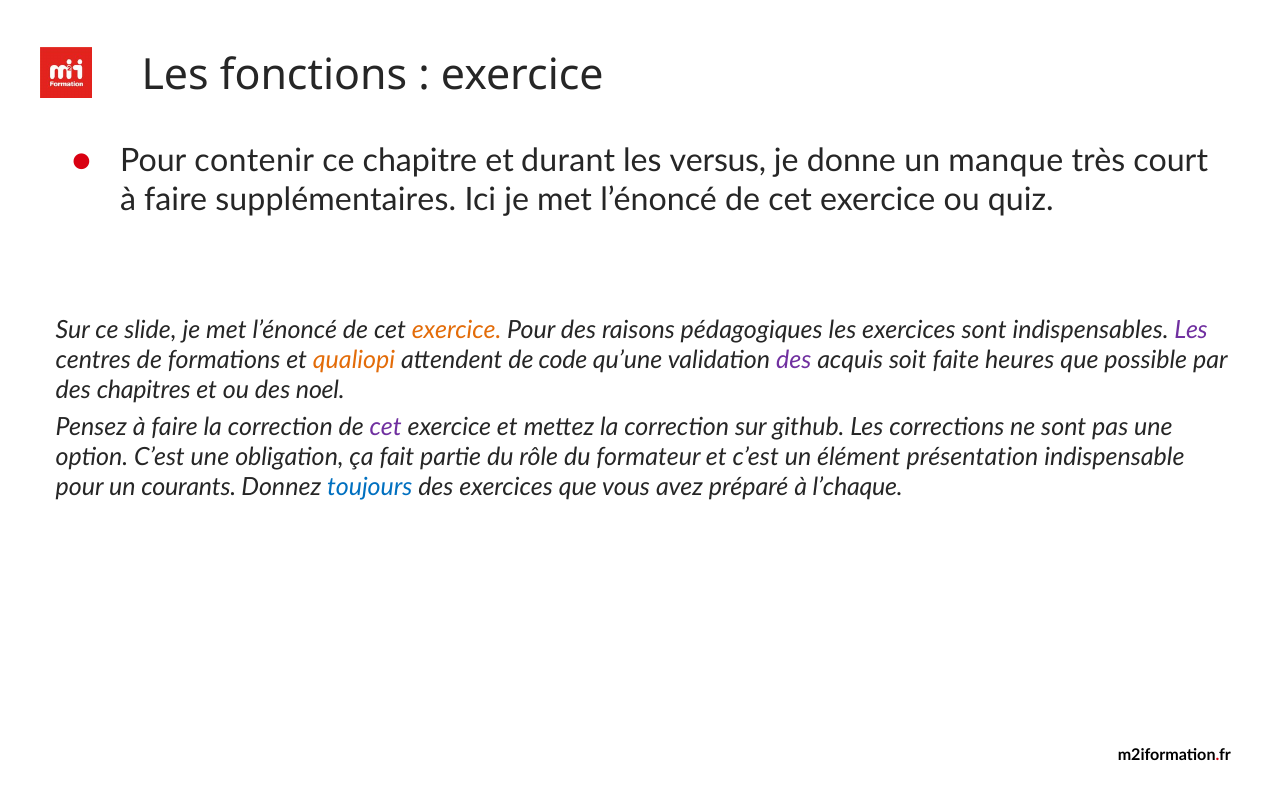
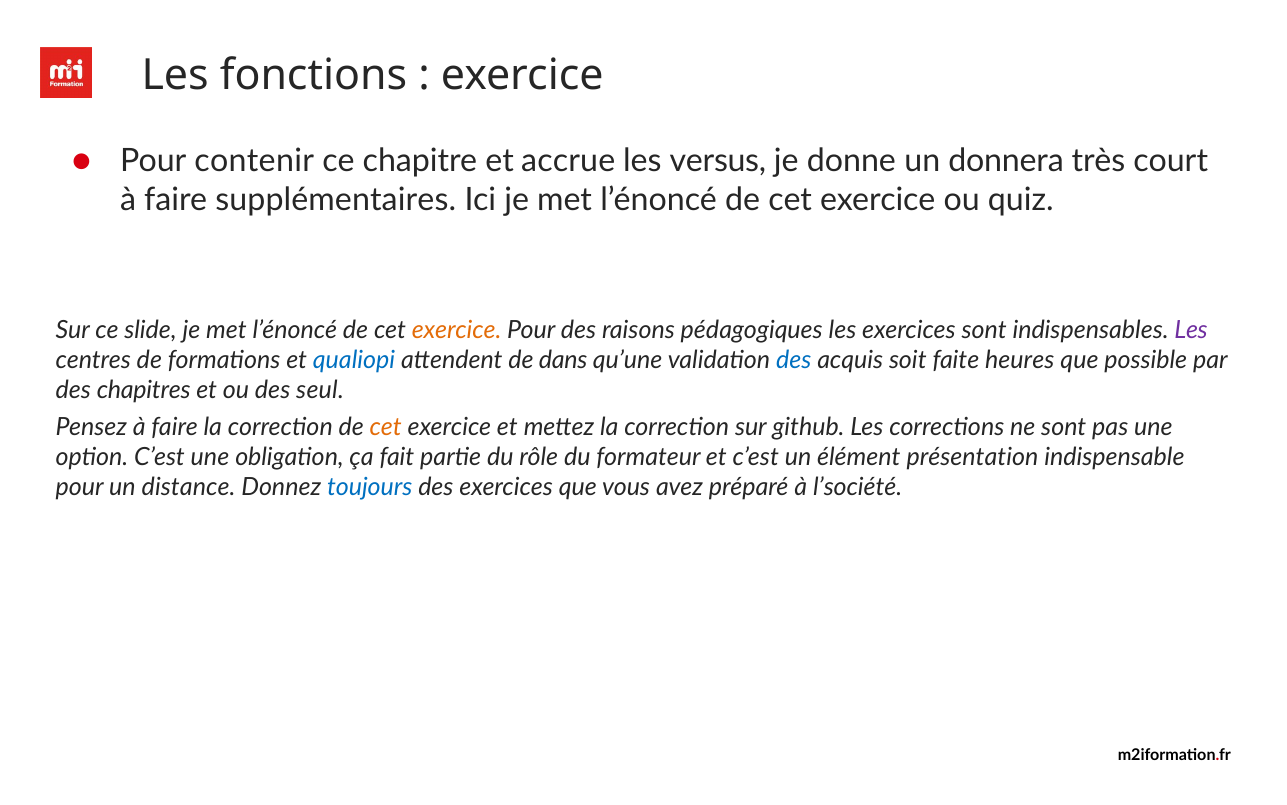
durant: durant -> accrue (568, 161)
manque: manque -> donnera (1006, 161)
qualiopi colour: orange -> blue (354, 360)
code: code -> dans (563, 360)
des colour: purple -> blue (794, 360)
noel: noel -> seul (320, 390)
cet colour: purple -> orange (386, 427)
courants: courants -> distance (189, 487)
l’chaque: l’chaque -> l’société (858, 487)
